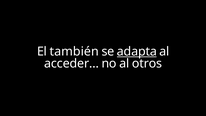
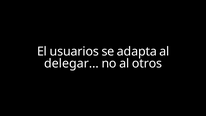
también: también -> usuarios (74, 51)
adapta underline: present -> none (137, 51)
acceder…: acceder… -> delegar… (71, 63)
